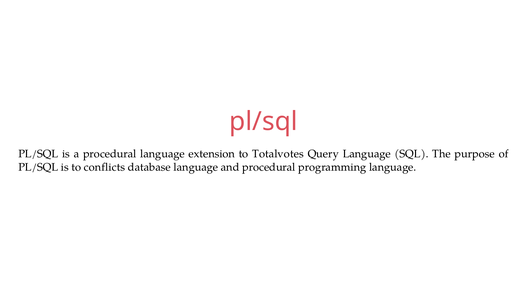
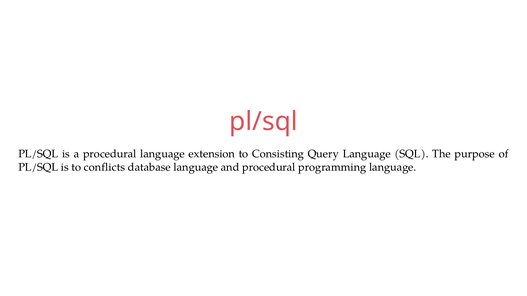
Totalvotes: Totalvotes -> Consisting (278, 154)
